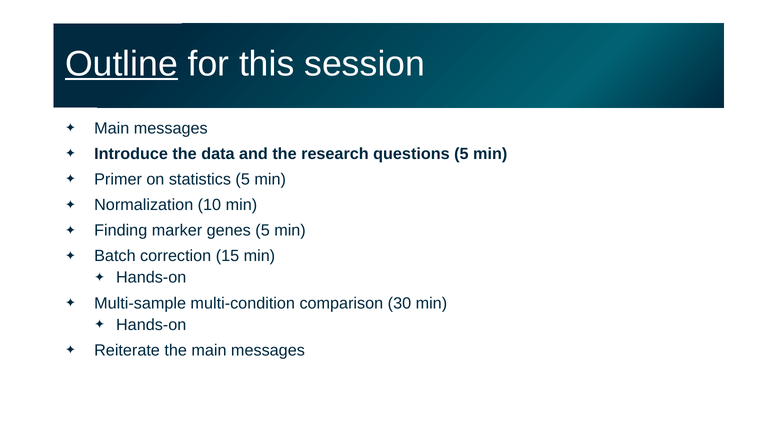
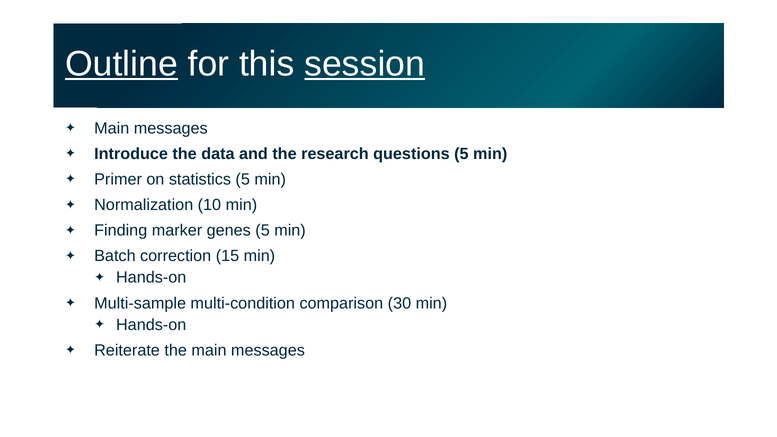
session underline: none -> present (365, 64)
